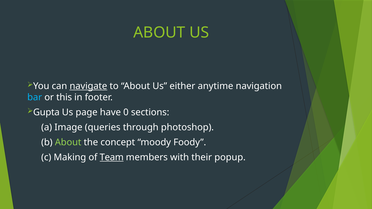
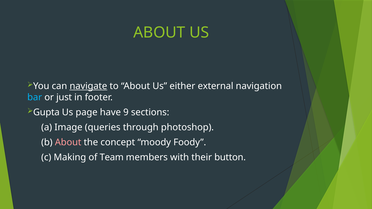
anytime: anytime -> external (216, 86)
this: this -> just (64, 97)
0: 0 -> 9 (126, 112)
About colour: light green -> pink (68, 142)
Team underline: present -> none (112, 157)
popup: popup -> button (230, 157)
